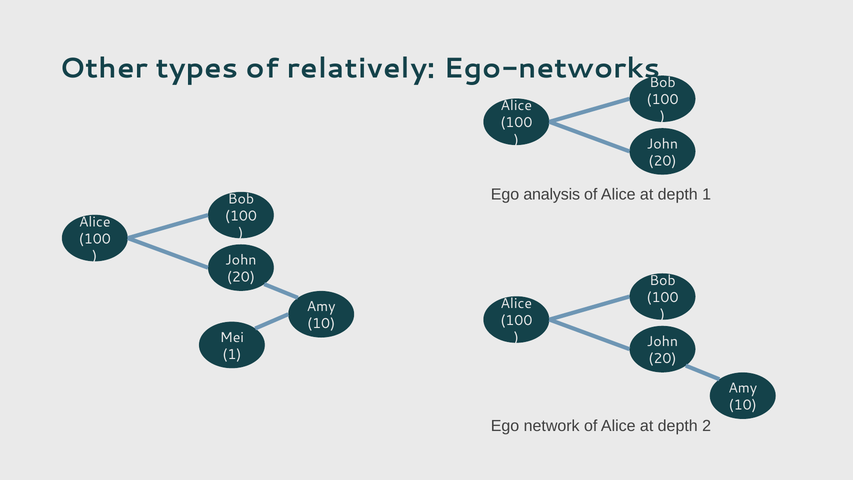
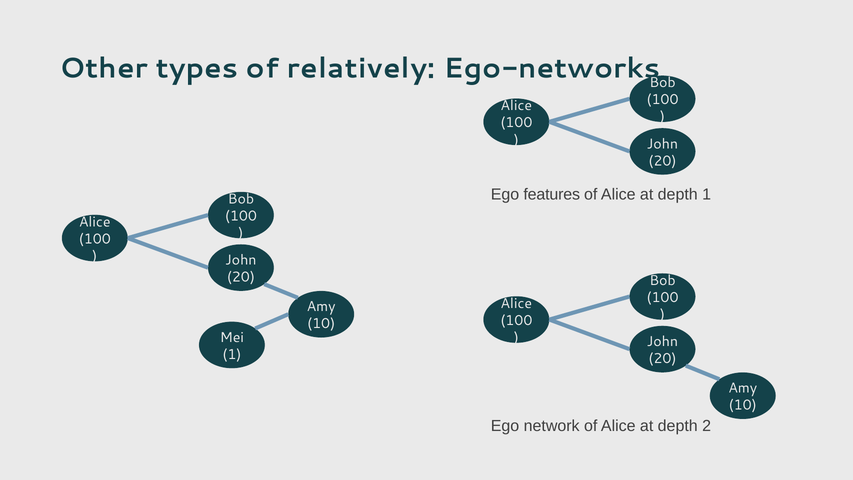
analysis: analysis -> features (552, 195)
